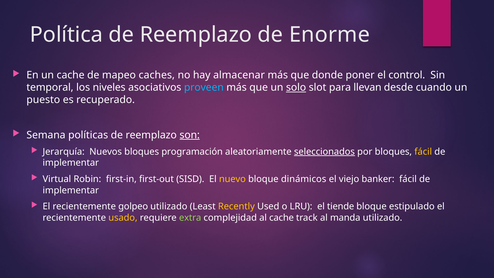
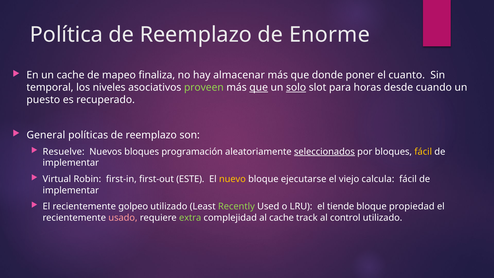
caches: caches -> finaliza (157, 75)
control: control -> cuanto (407, 75)
proveen colour: light blue -> light green (204, 87)
que underline: none -> present (259, 87)
llevan: llevan -> horas (367, 87)
Semana: Semana -> General (46, 135)
son underline: present -> none (190, 135)
Jerarquía: Jerarquía -> Resuelve (64, 152)
SISD: SISD -> ESTE (190, 179)
dinámicos: dinámicos -> ejecutarse (304, 179)
banker: banker -> calcula (378, 179)
Recently colour: yellow -> light green (236, 206)
estipulado: estipulado -> propiedad (412, 206)
usado colour: yellow -> pink (123, 218)
manda: manda -> control (345, 218)
